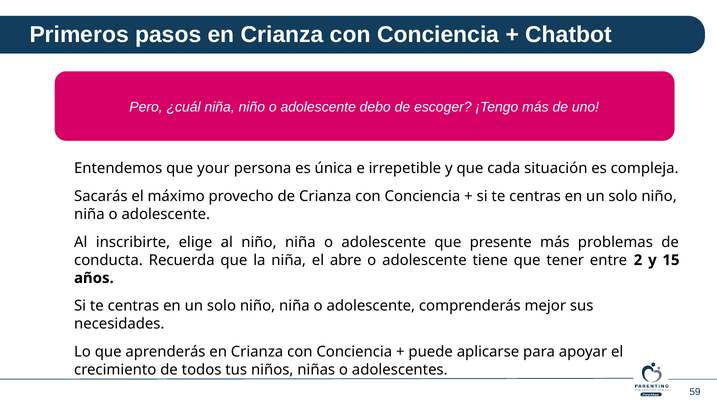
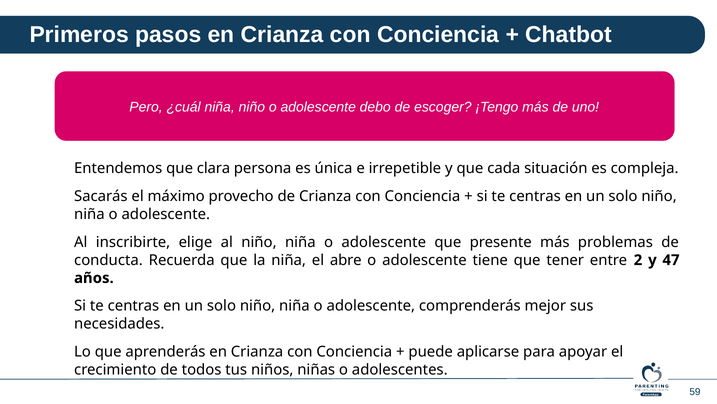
your: your -> clara (214, 168)
15: 15 -> 47 (671, 260)
